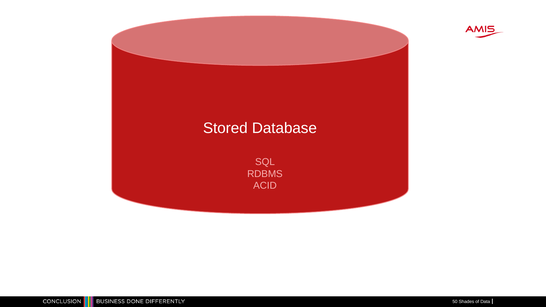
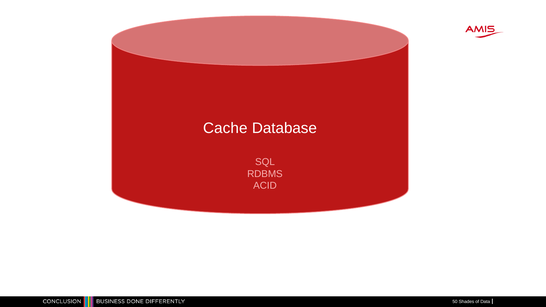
Stored: Stored -> Cache (225, 128)
